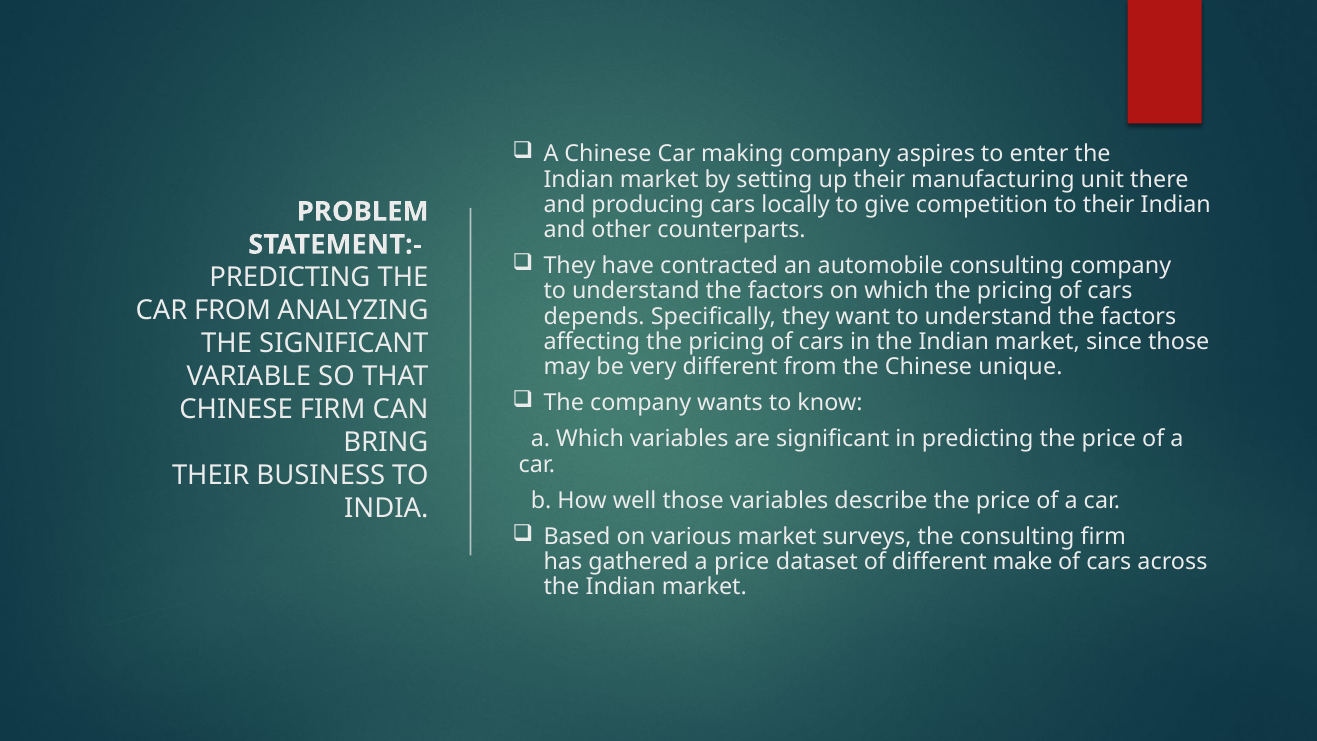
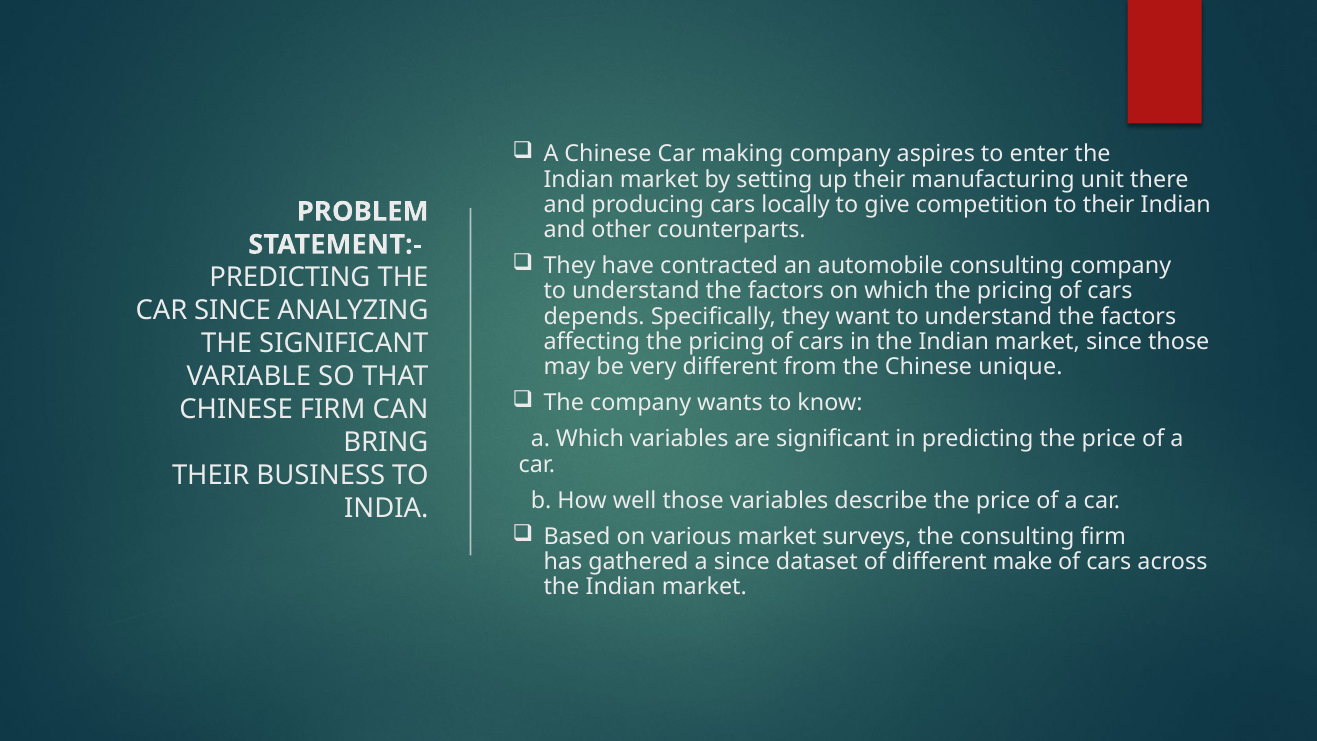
CAR FROM: FROM -> SINCE (233, 311)
a price: price -> since (742, 562)
